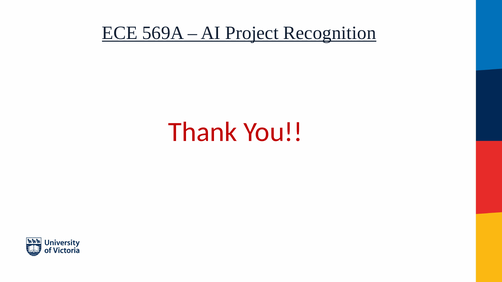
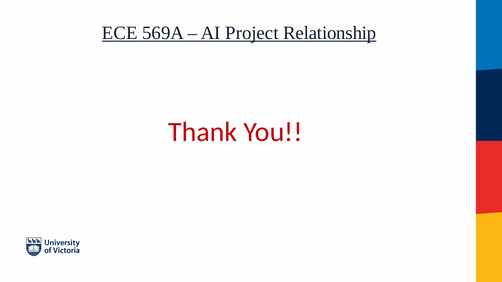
Recognition: Recognition -> Relationship (330, 33)
